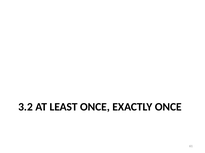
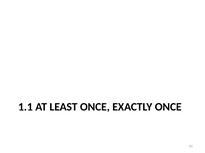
3.2: 3.2 -> 1.1 (26, 107)
